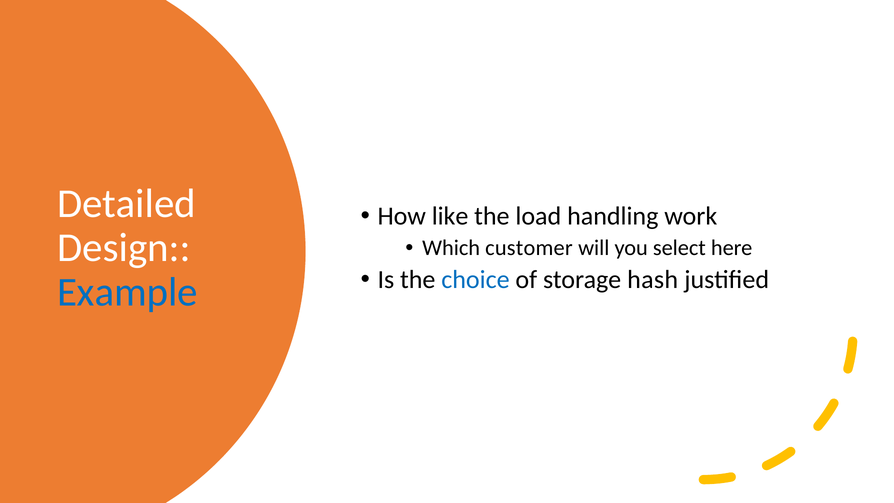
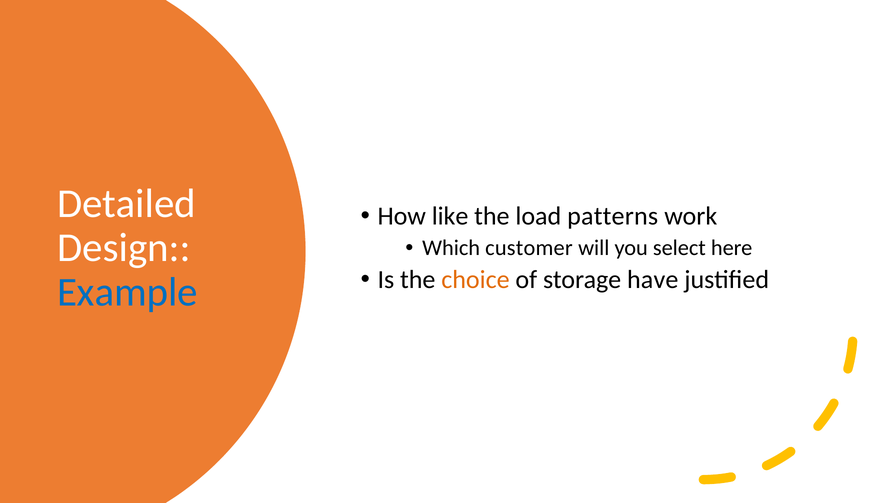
handling: handling -> patterns (613, 216)
choice colour: blue -> orange (475, 280)
hash: hash -> have (653, 280)
